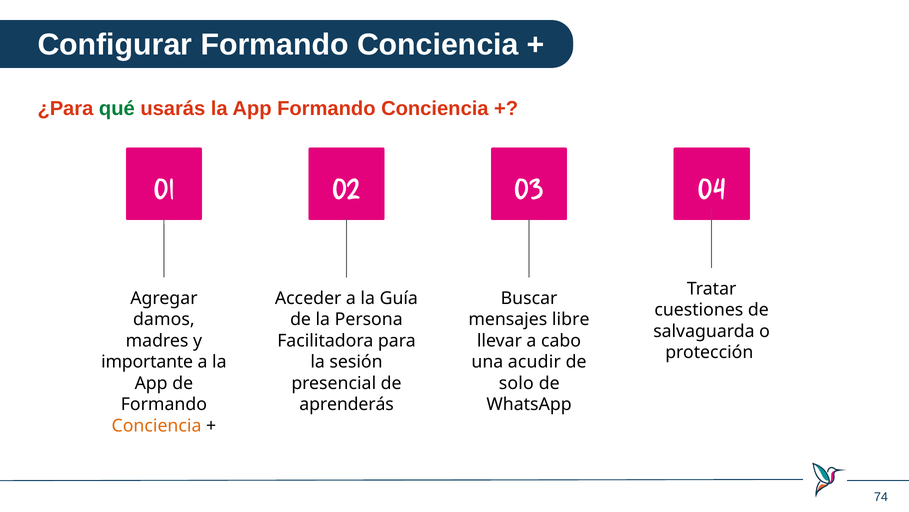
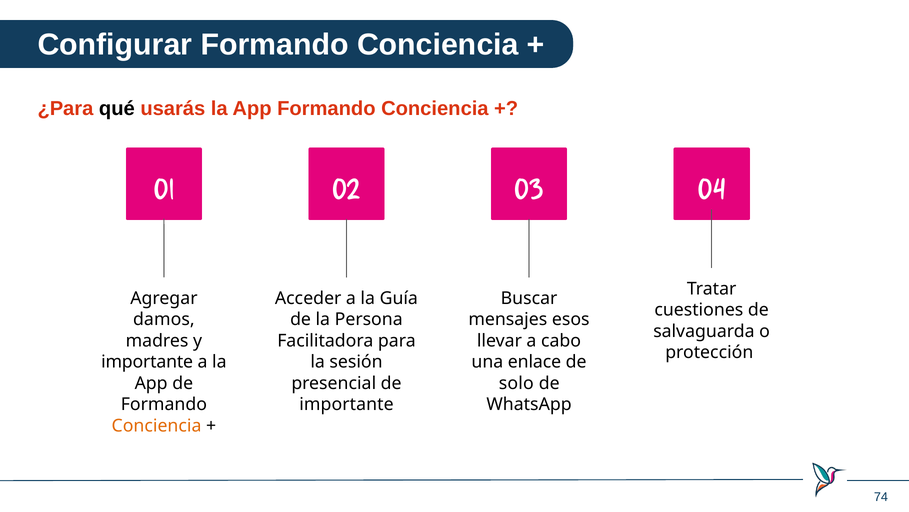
qué colour: green -> black (117, 108)
libre: libre -> esos (571, 319)
acudir: acudir -> enlace (534, 362)
aprenderás: aprenderás -> importante (346, 404)
